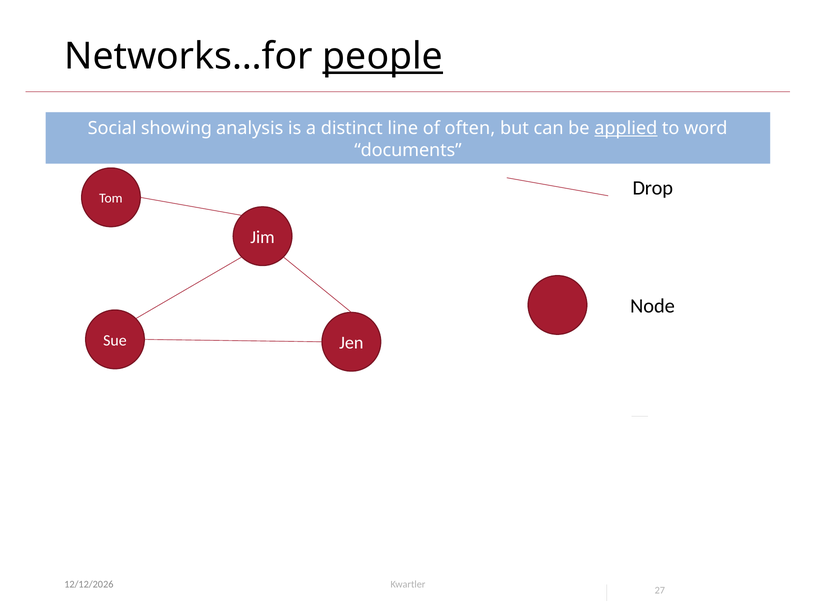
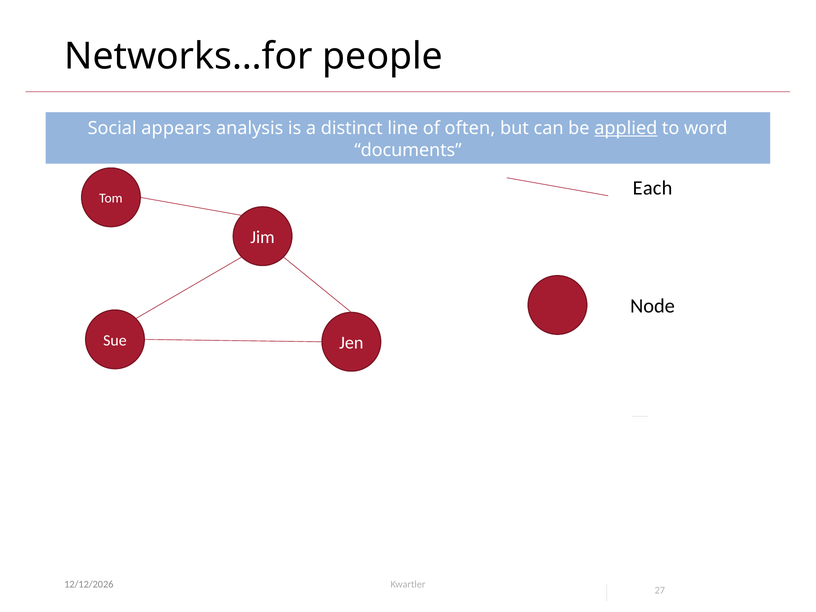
people underline: present -> none (383, 57)
showing: showing -> appears (176, 128)
Drop: Drop -> Each (653, 188)
